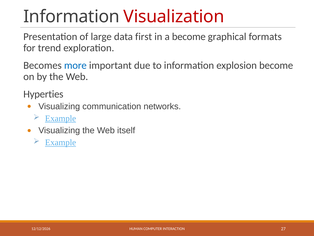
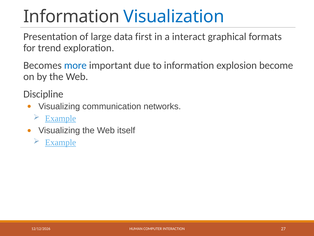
Visualization colour: red -> blue (174, 16)
a become: become -> interact (189, 37)
Hyperties: Hyperties -> Discipline (43, 94)
